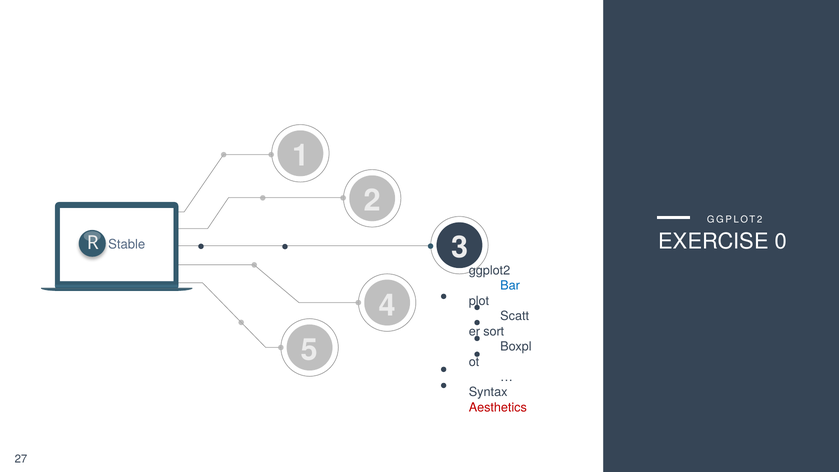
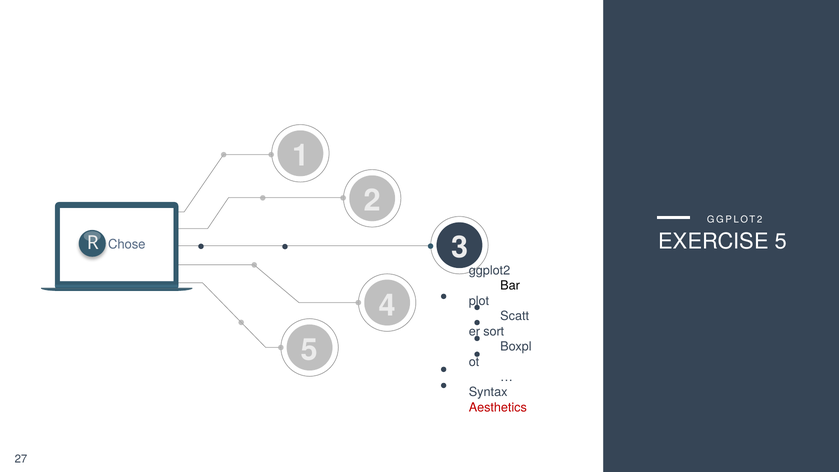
EXERCISE 0: 0 -> 5 (781, 242)
Stable: Stable -> Chose (127, 245)
Bar colour: blue -> black (510, 286)
